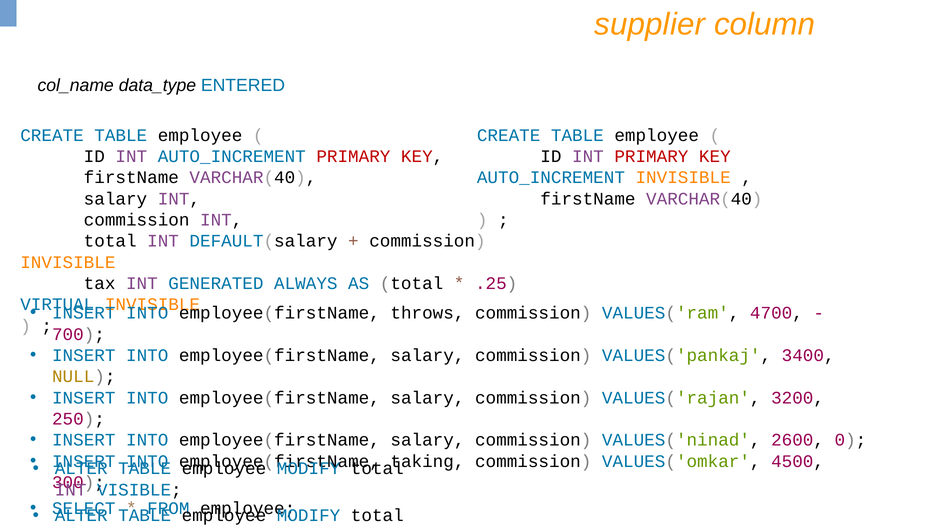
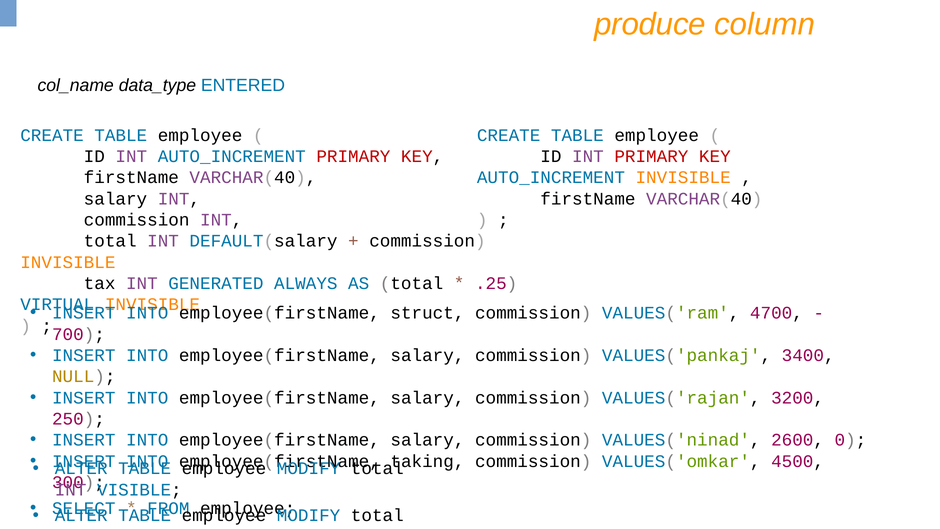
supplier: supplier -> produce (650, 24)
throws: throws -> struct (427, 313)
